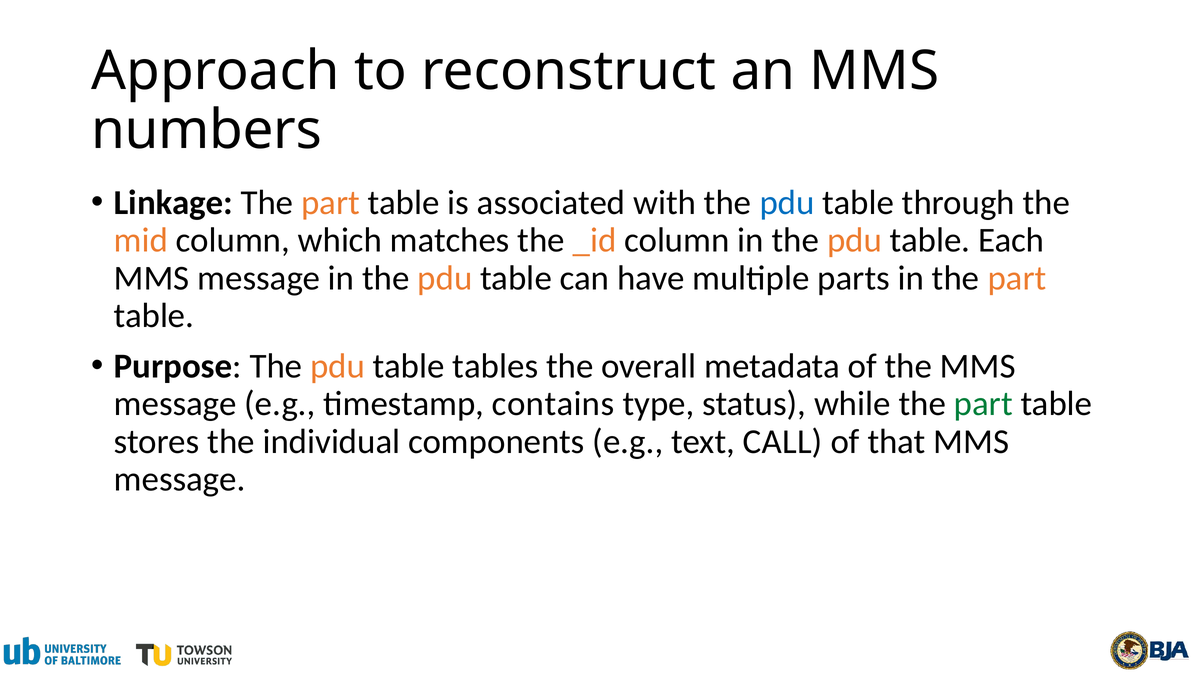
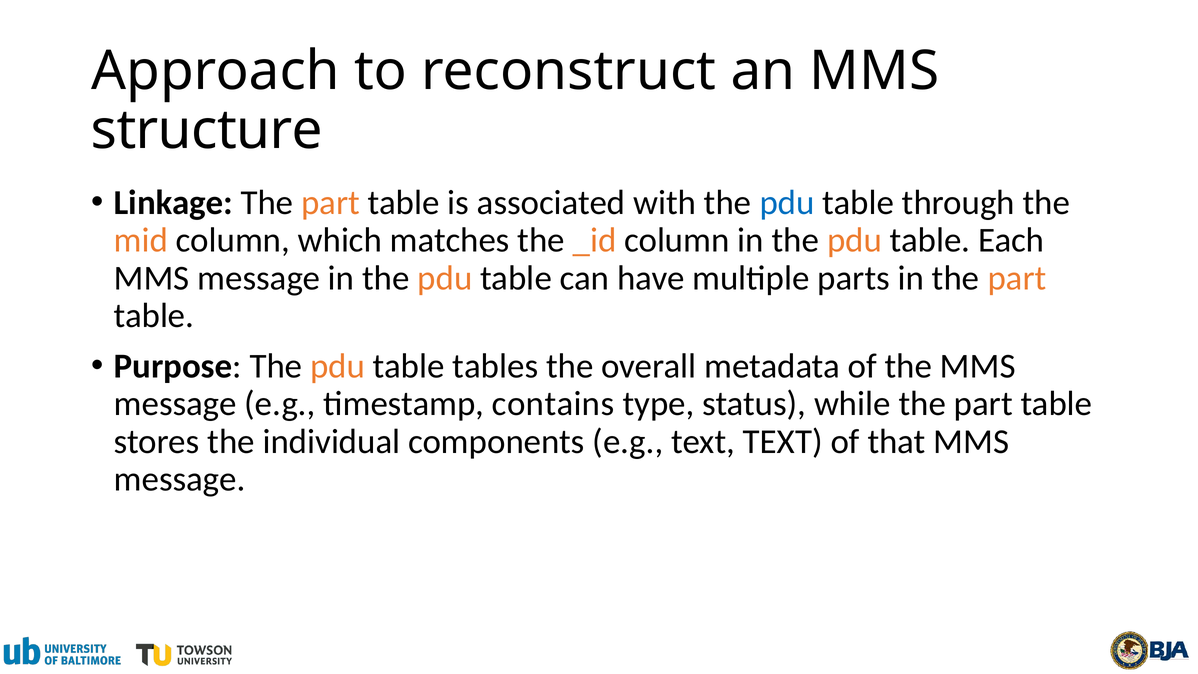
numbers: numbers -> structure (207, 130)
part colour: green -> black (983, 404)
text CALL: CALL -> TEXT (783, 441)
